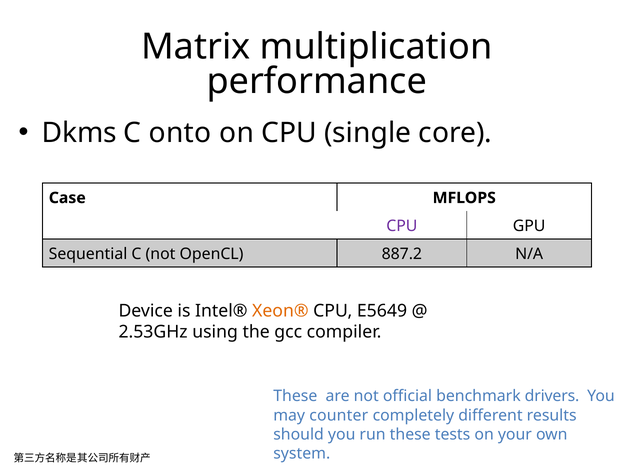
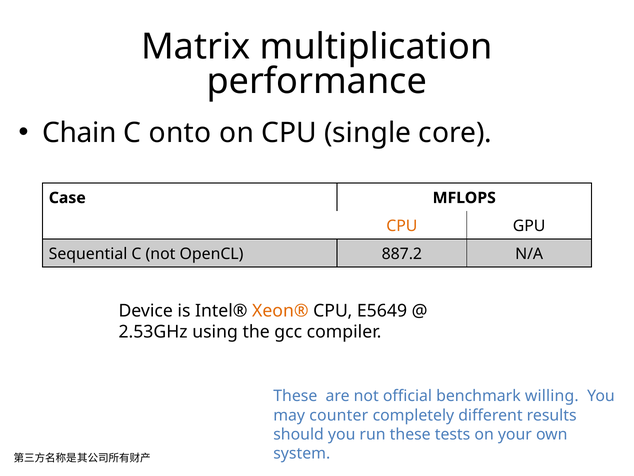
Dkms: Dkms -> Chain (79, 133)
CPU colour: purple -> orange (402, 226)
drivers: drivers -> willing (552, 396)
